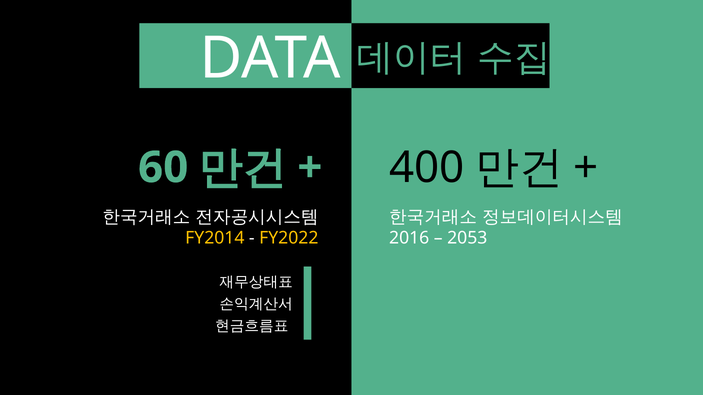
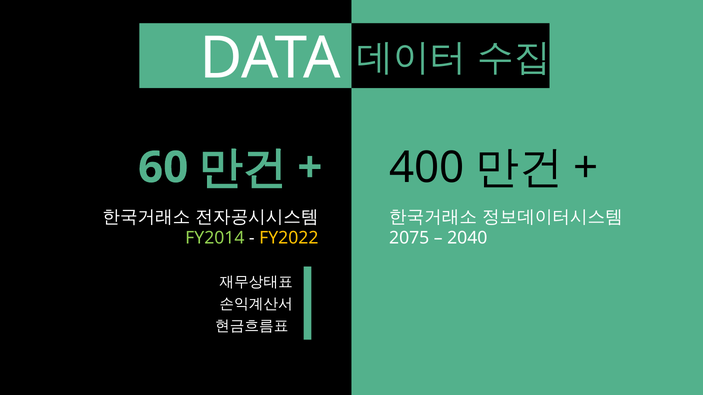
FY2014 colour: yellow -> light green (215, 238)
2016: 2016 -> 2075 (409, 238)
2053: 2053 -> 2040 (467, 238)
